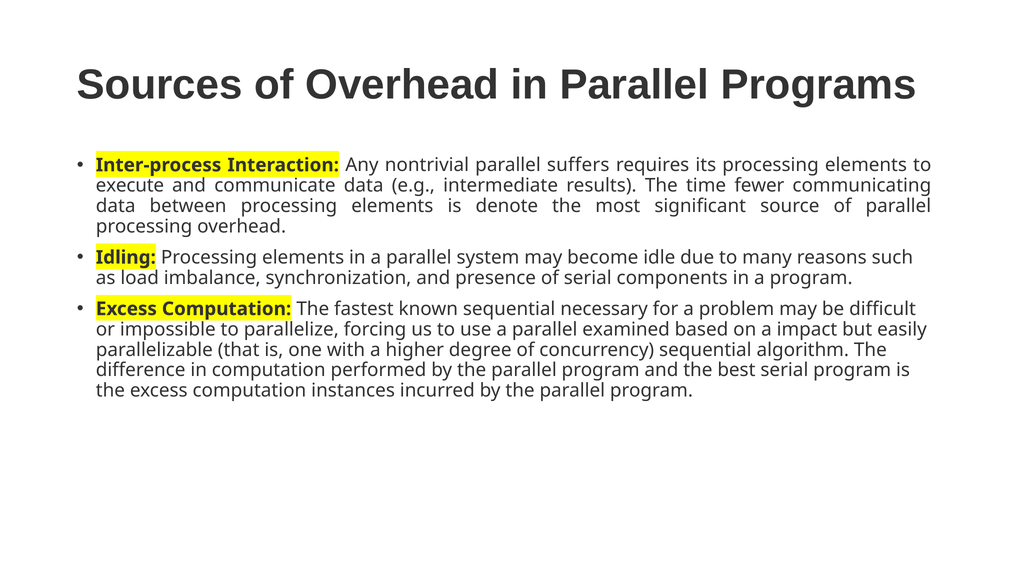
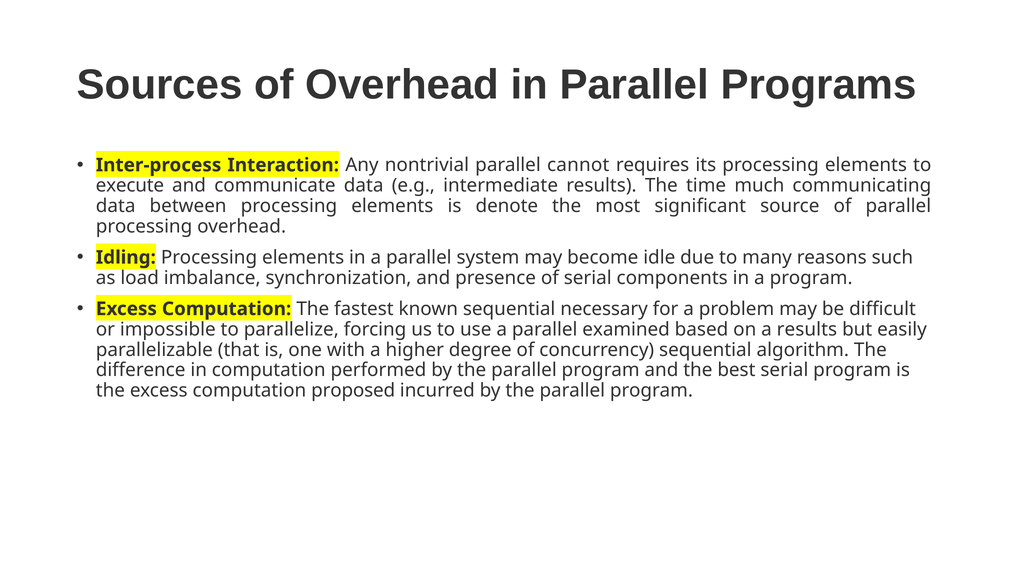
suffers: suffers -> cannot (578, 165)
fewer: fewer -> much (759, 185)
a impact: impact -> results (807, 329)
instances: instances -> proposed (353, 390)
